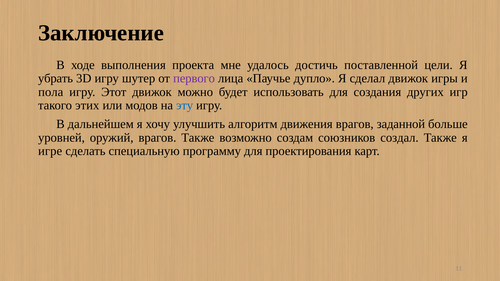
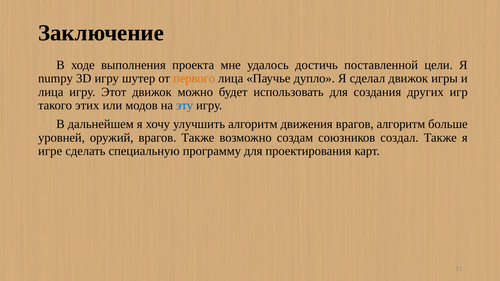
убрать: убрать -> numpy (55, 78)
первого colour: purple -> orange (194, 78)
пола: пола -> лица (51, 92)
врагов заданной: заданной -> алгоритм (401, 124)
